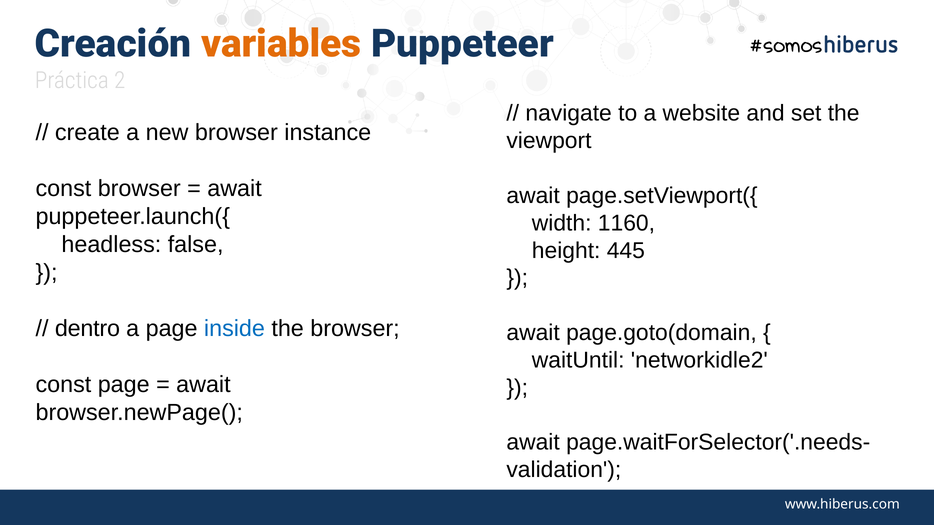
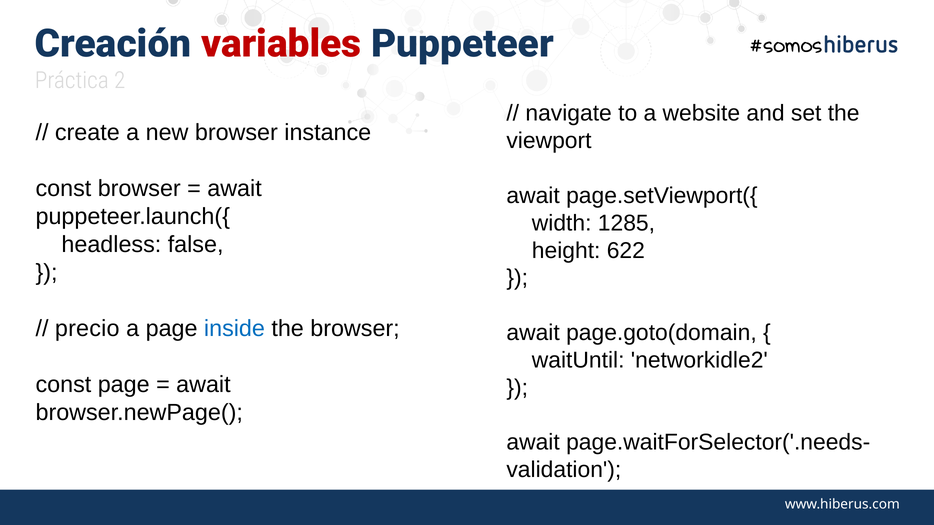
variables colour: orange -> red (281, 44)
1160: 1160 -> 1285 (626, 223)
445: 445 -> 622 (626, 251)
dentro: dentro -> precio (87, 329)
